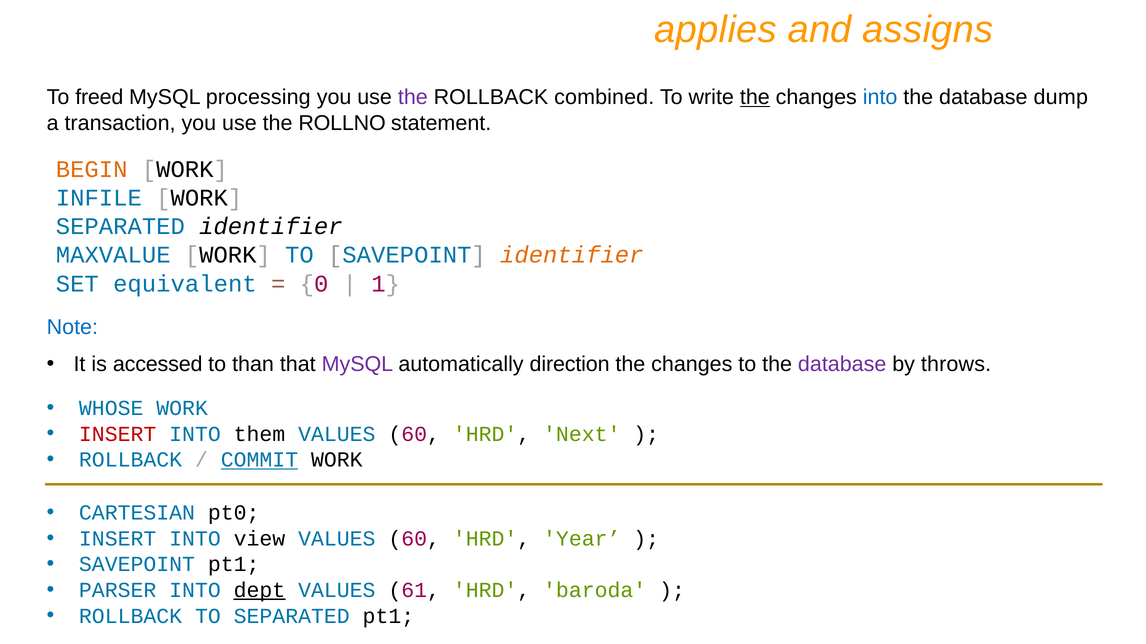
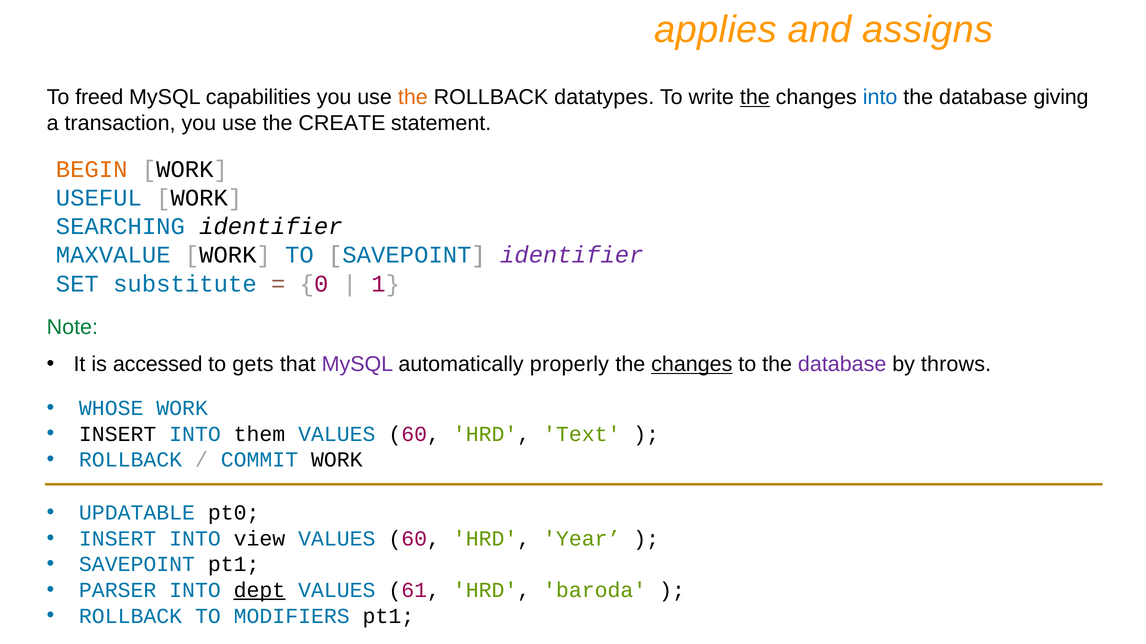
processing: processing -> capabilities (258, 97)
the colour: purple -> orange (413, 97)
combined: combined -> datatypes (604, 97)
dump: dump -> giving (1061, 97)
ROLLNO: ROLLNO -> CREATE (342, 123)
INFILE: INFILE -> USEFUL (99, 198)
SEPARATED: SEPARATED -> SEARCHING (120, 227)
identifier colour: orange -> purple (572, 255)
equivalent: equivalent -> substitute (185, 284)
Note colour: blue -> green (72, 327)
than: than -> gets (253, 365)
direction: direction -> properly (569, 365)
changes underline: none -> present (692, 365)
INSERT colour: red -> black (118, 434)
Next: Next -> Text (582, 434)
COMMIT underline: present -> none (259, 460)
CARTESIAN: CARTESIAN -> UPDATABLE (137, 513)
TO SEPARATED: SEPARATED -> MODIFIERS (292, 617)
